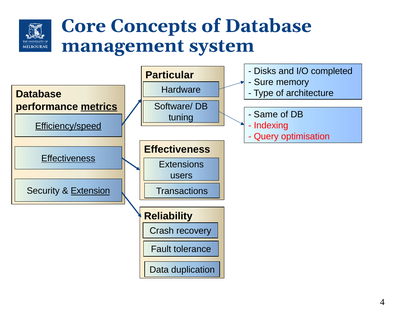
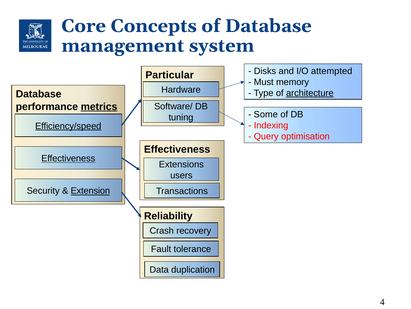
completed: completed -> attempted (332, 71)
Sure: Sure -> Must (264, 82)
architecture underline: none -> present (310, 93)
Same: Same -> Some (266, 114)
